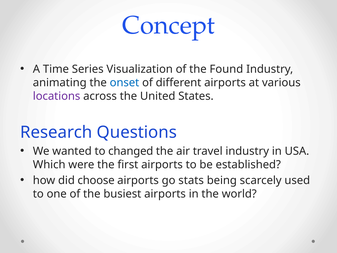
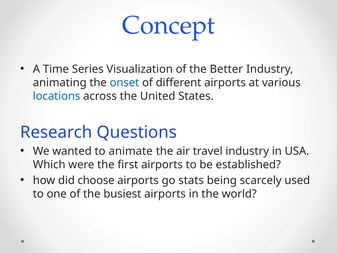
Found: Found -> Better (226, 69)
locations colour: purple -> blue (57, 96)
changed: changed -> animate (131, 151)
